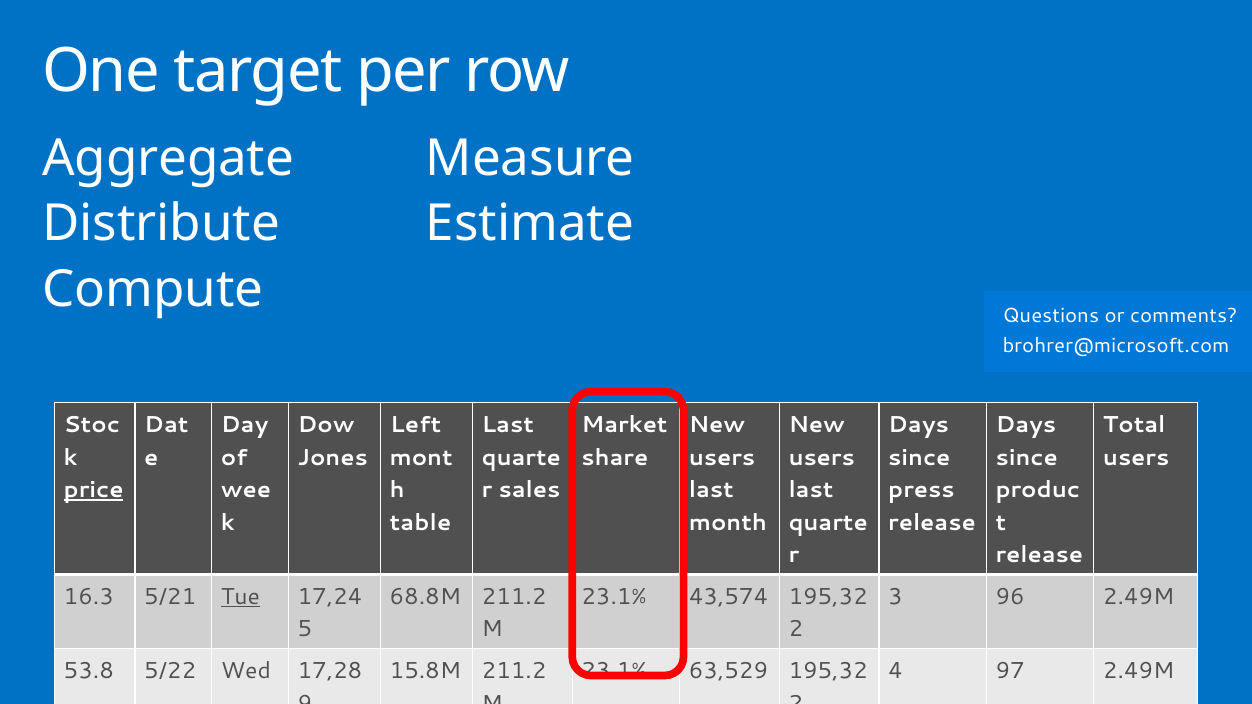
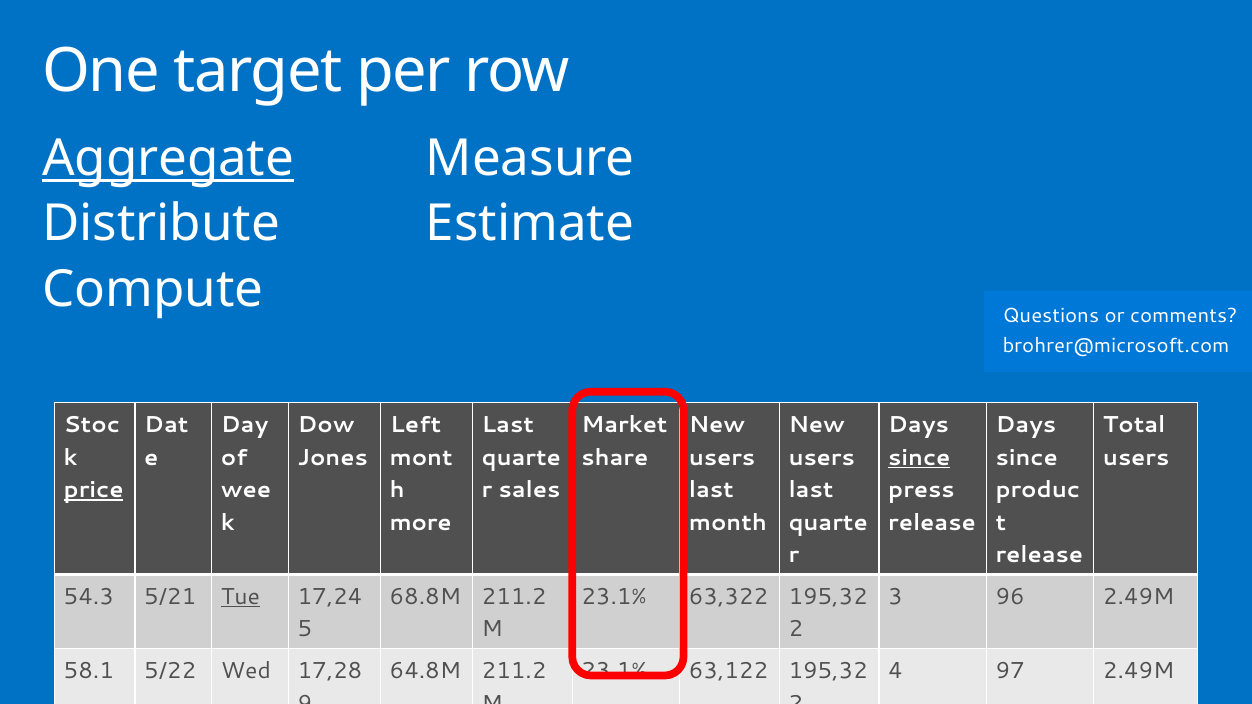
Aggregate underline: none -> present (168, 159)
since underline: none -> present (919, 458)
table: table -> more (421, 523)
16.3: 16.3 -> 54.3 (89, 597)
43,574: 43,574 -> 63,322 (728, 597)
53.8: 53.8 -> 58.1 (89, 671)
15.8M: 15.8M -> 64.8M (425, 671)
63,529: 63,529 -> 63,122 (728, 671)
